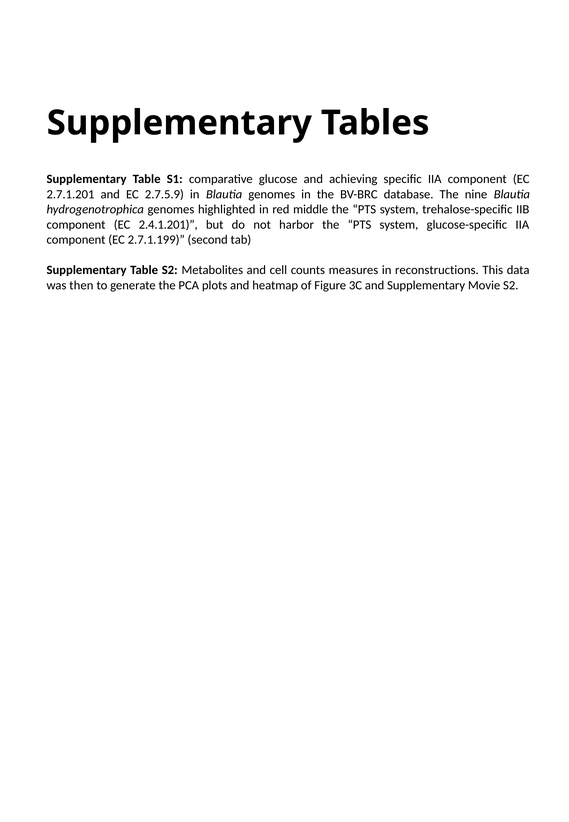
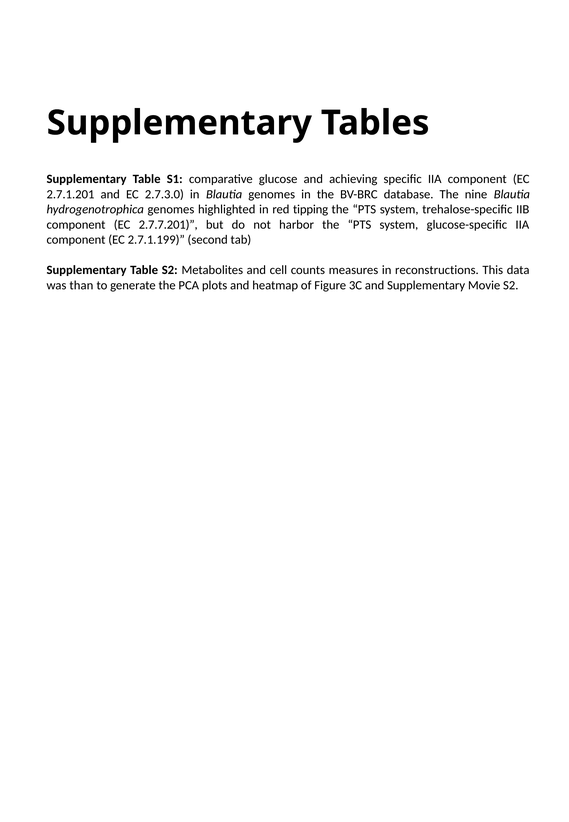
2.7.5.9: 2.7.5.9 -> 2.7.3.0 (164, 194)
middle: middle -> tipping (311, 209)
2.4.1.201: 2.4.1.201 -> 2.7.7.201 (168, 225)
then: then -> than (81, 285)
